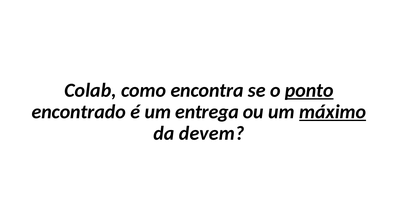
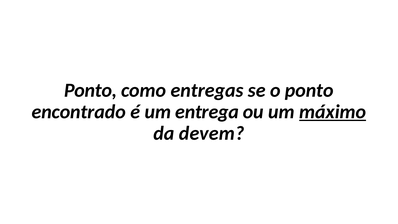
Colab: Colab -> Ponto (91, 90)
encontra: encontra -> entregas (207, 90)
ponto underline: present -> none (309, 90)
